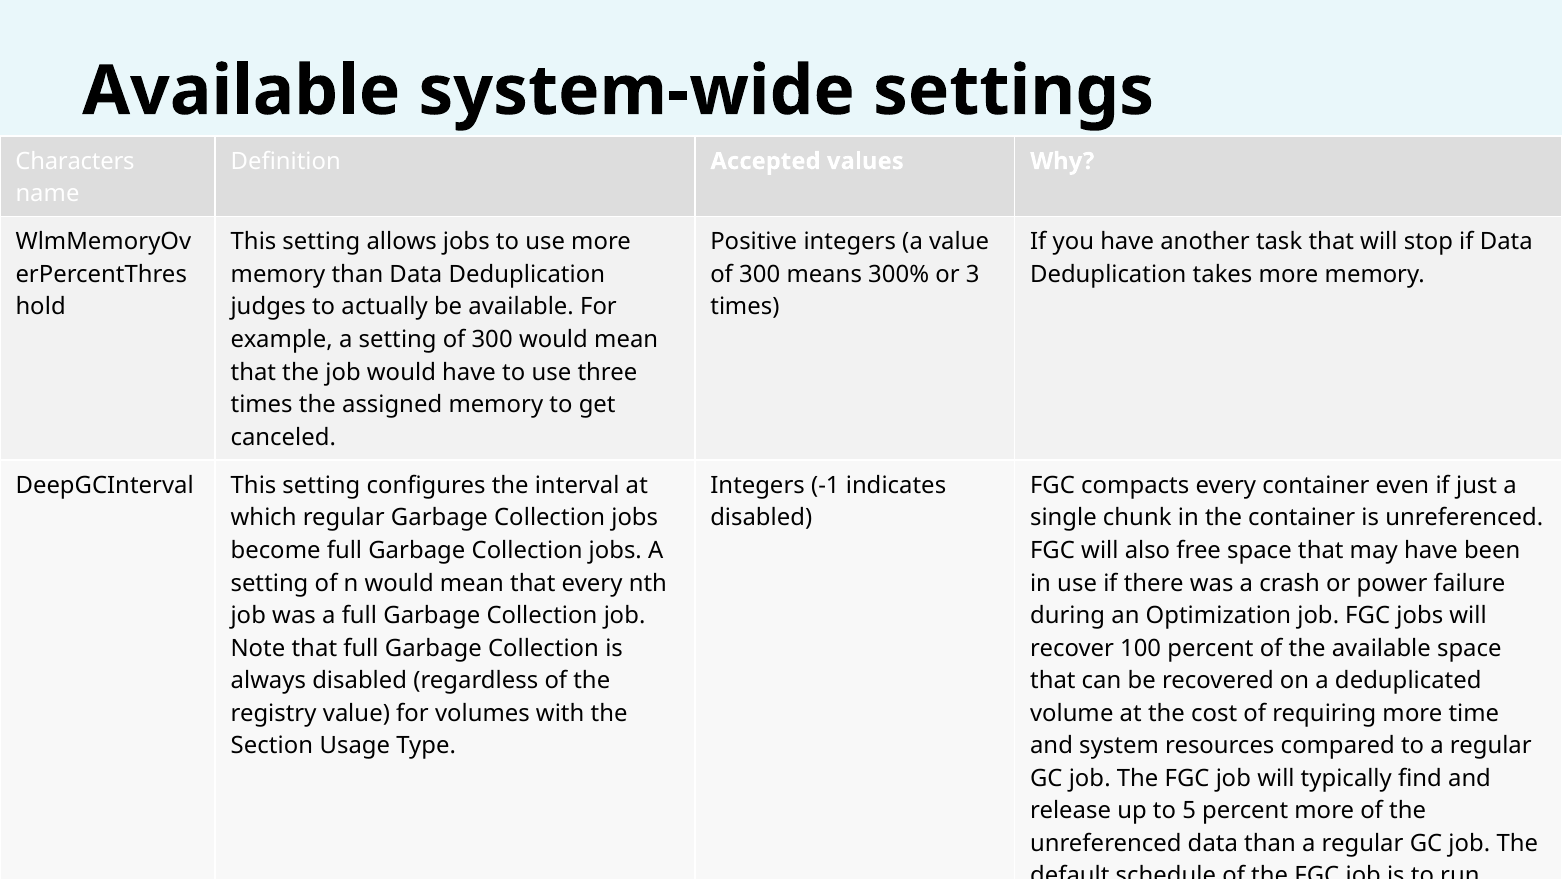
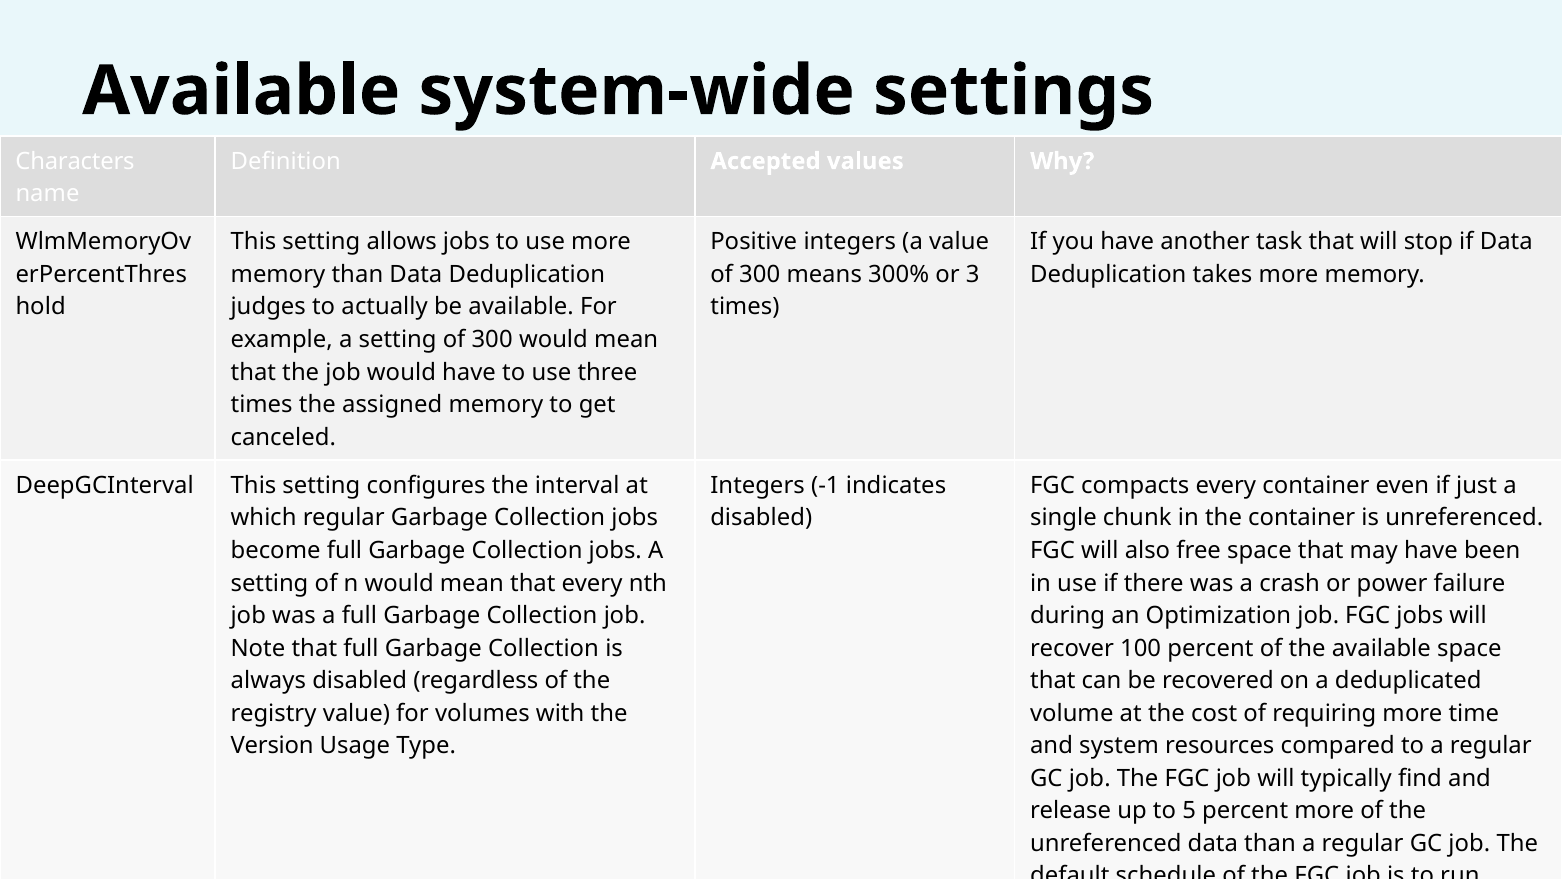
Section: Section -> Version (272, 746)
